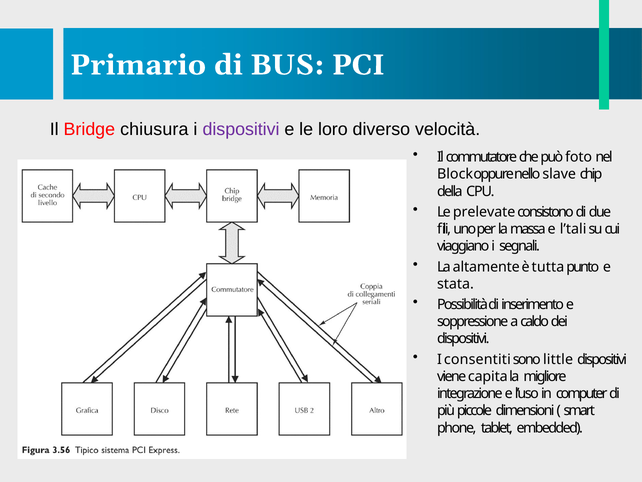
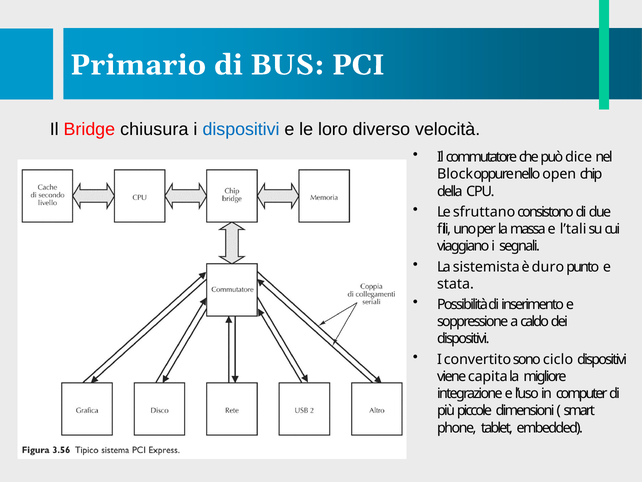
dispositivi colour: purple -> blue (241, 129)
foto: foto -> dice (579, 157)
slave: slave -> open (559, 174)
prelevate: prelevate -> sfruttano (484, 212)
altamente: altamente -> sistemista (486, 267)
tutta: tutta -> duro (548, 267)
consentiti: consentiti -> convertito (477, 359)
little: little -> ciclo (558, 359)
